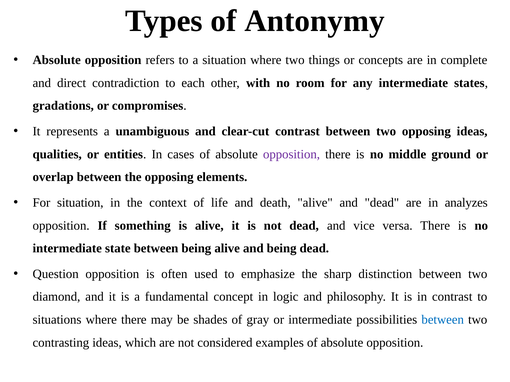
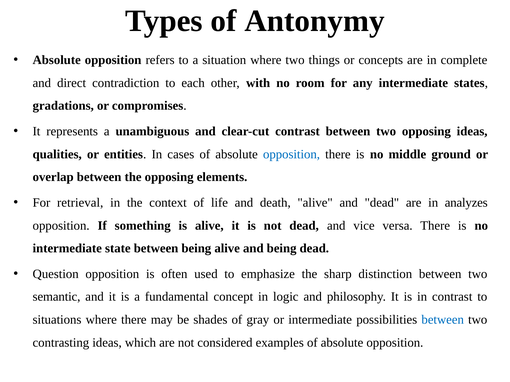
opposition colour: purple -> blue (292, 154)
For situation: situation -> retrieval (80, 203)
diamond: diamond -> semantic (57, 297)
